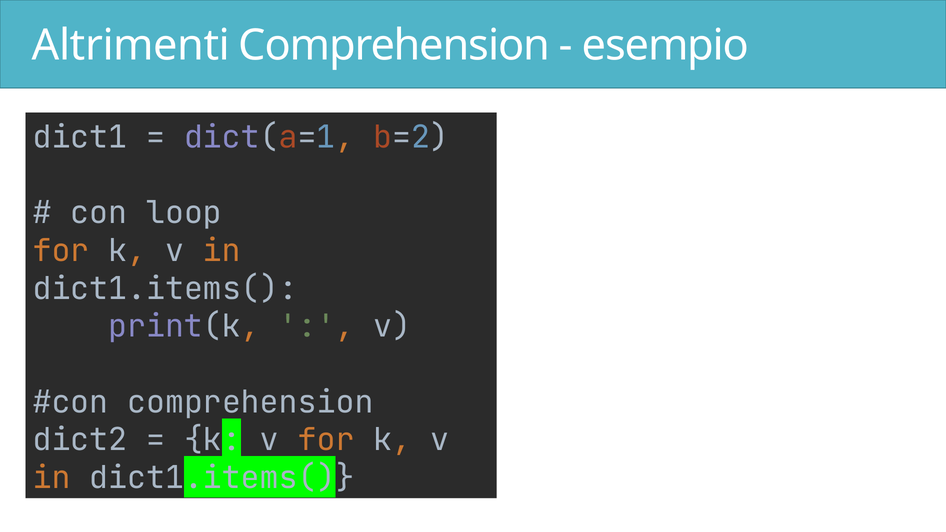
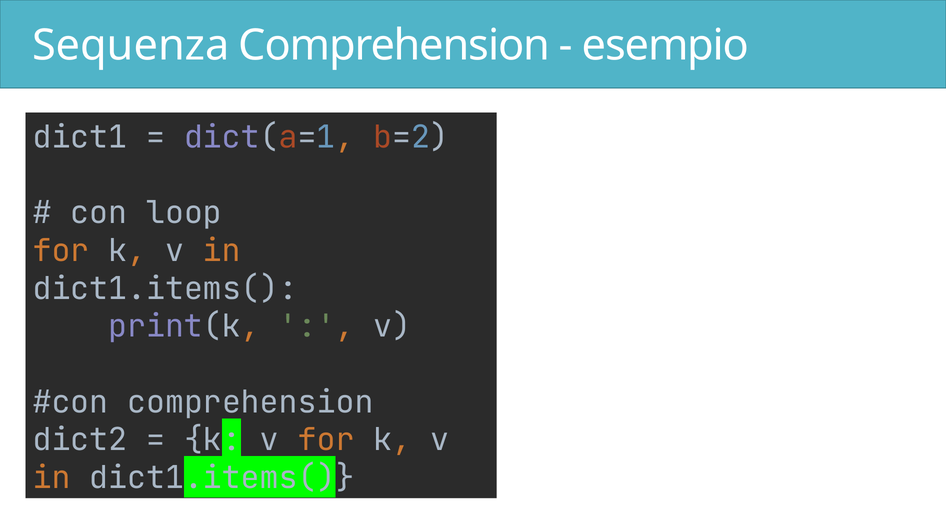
Altrimenti: Altrimenti -> Sequenza (131, 46)
